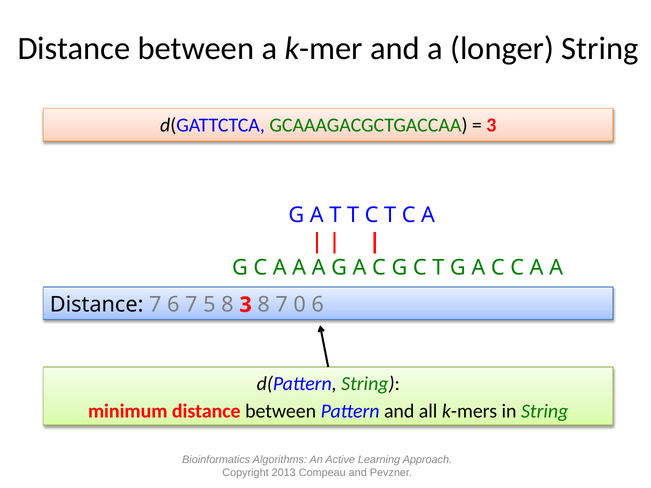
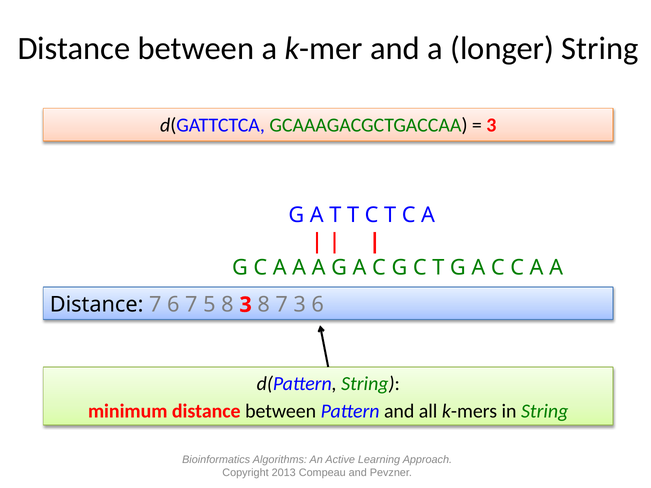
7 0: 0 -> 3 (300, 305)
